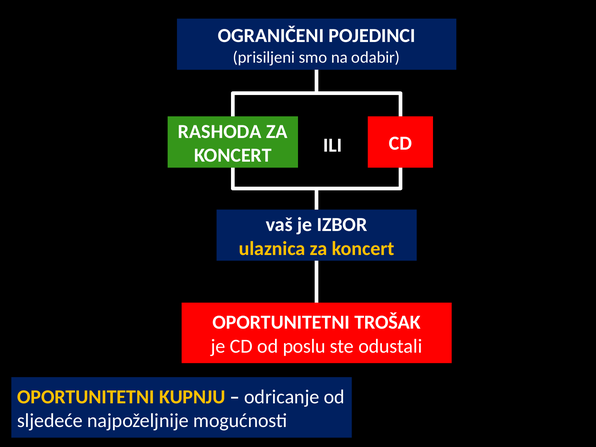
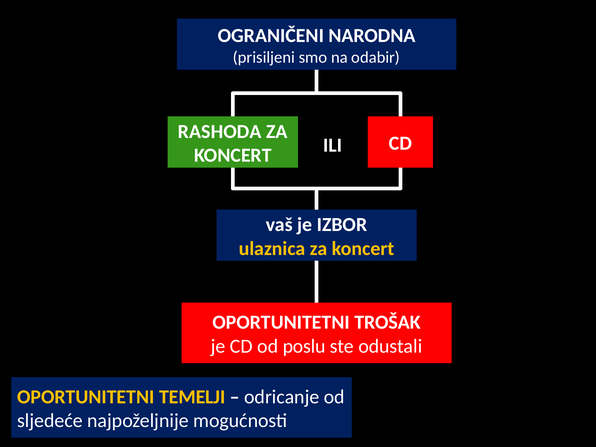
POJEDINCI: POJEDINCI -> NARODNA (372, 36)
KUPNJU: KUPNJU -> TEMELJI (192, 397)
